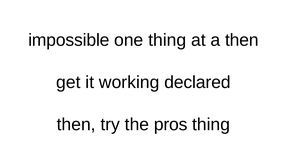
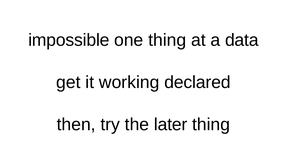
a then: then -> data (242, 40)
pros: pros -> later (171, 124)
